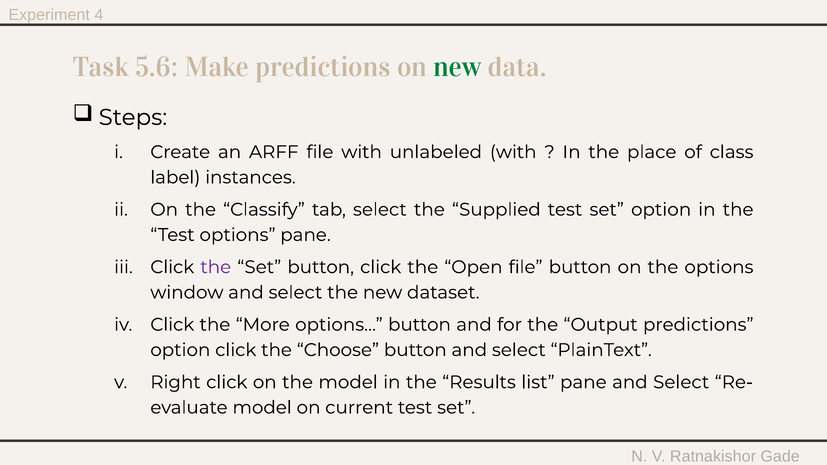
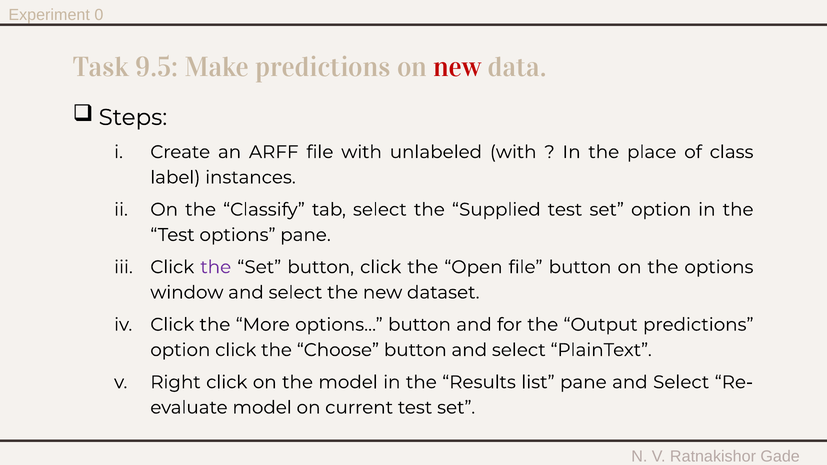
4: 4 -> 0 (99, 15)
5.6: 5.6 -> 9.5 (157, 67)
new colour: green -> red (458, 67)
